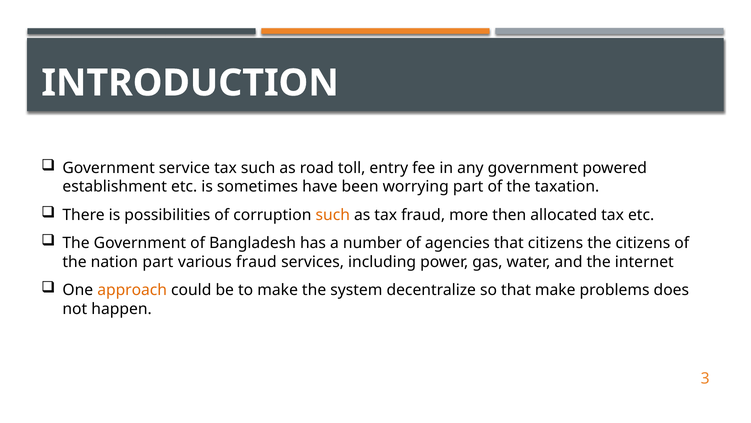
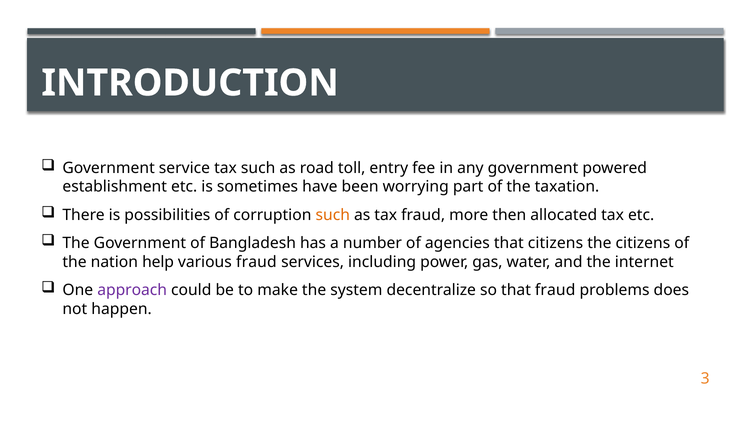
nation part: part -> help (158, 262)
approach colour: orange -> purple (132, 290)
that make: make -> fraud (555, 290)
